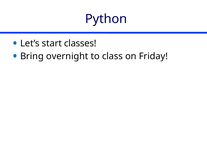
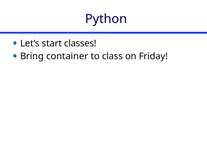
overnight: overnight -> container (67, 56)
